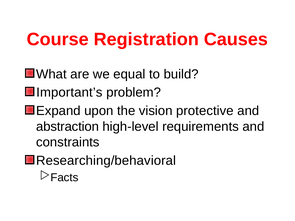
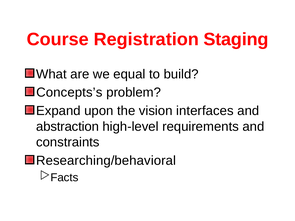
Causes: Causes -> Staging (236, 39)
Important’s: Important’s -> Concepts’s (69, 93)
protective: protective -> interfaces (205, 111)
